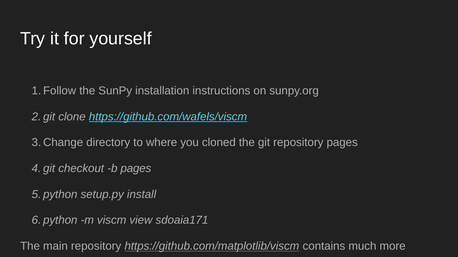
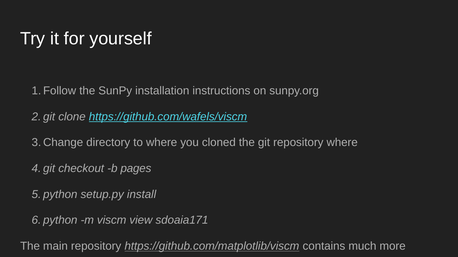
repository pages: pages -> where (342, 143)
